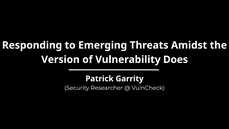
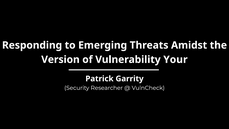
Does: Does -> Your (175, 59)
